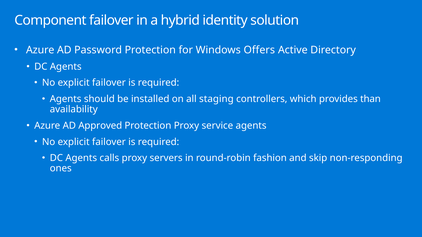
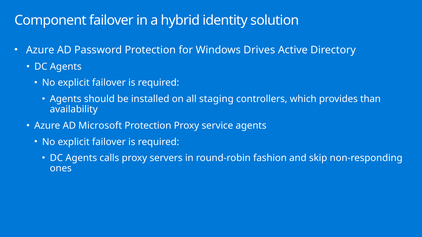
Offers: Offers -> Drives (259, 50)
Approved: Approved -> Microsoft (100, 126)
